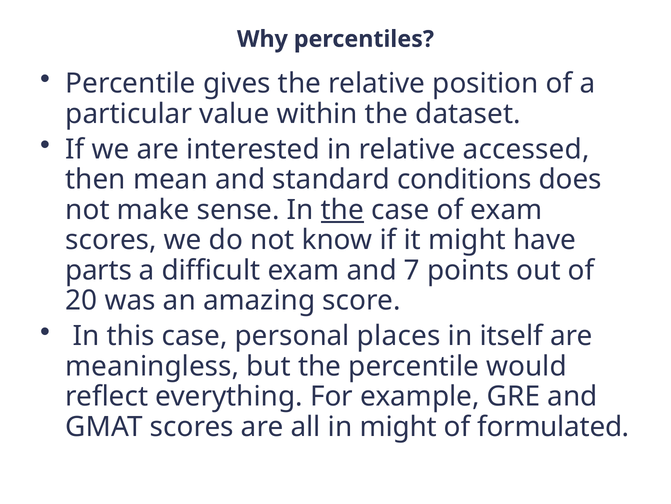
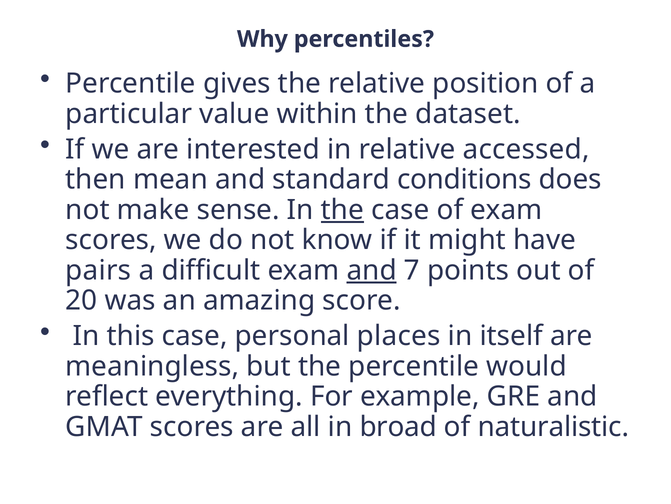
parts: parts -> pairs (98, 270)
and underline: none -> present (372, 270)
in might: might -> broad (398, 426)
formulated: formulated -> naturalistic (553, 426)
